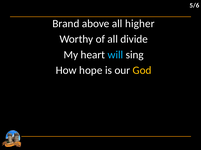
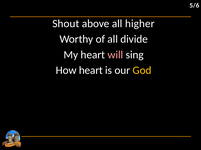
Brand: Brand -> Shout (66, 24)
will colour: light blue -> pink (115, 55)
How hope: hope -> heart (91, 71)
